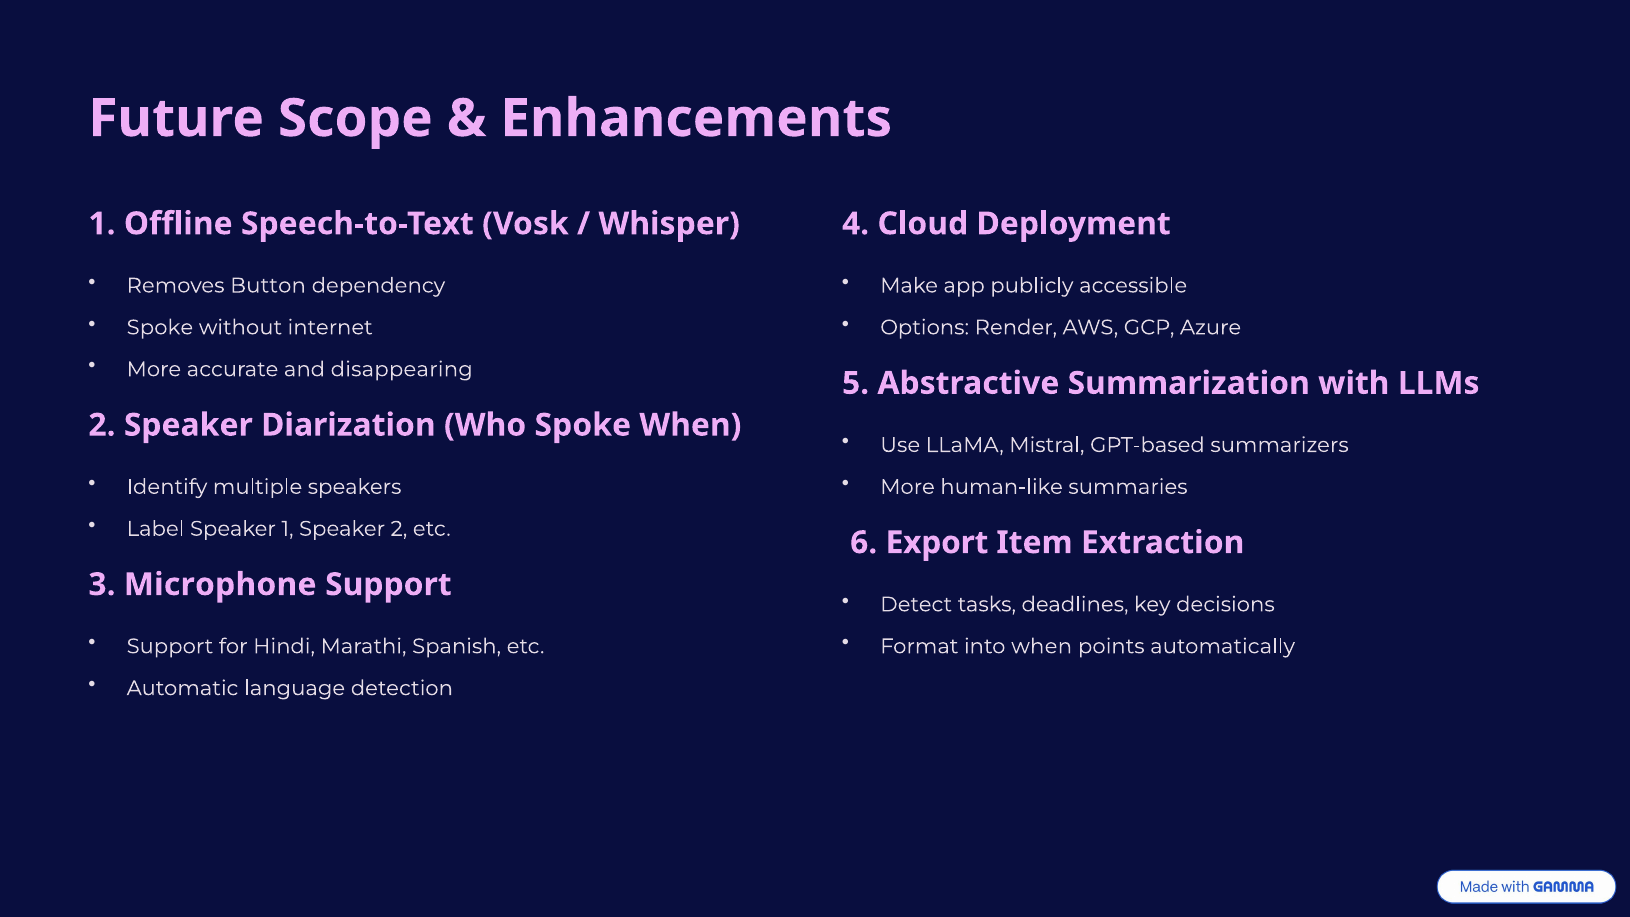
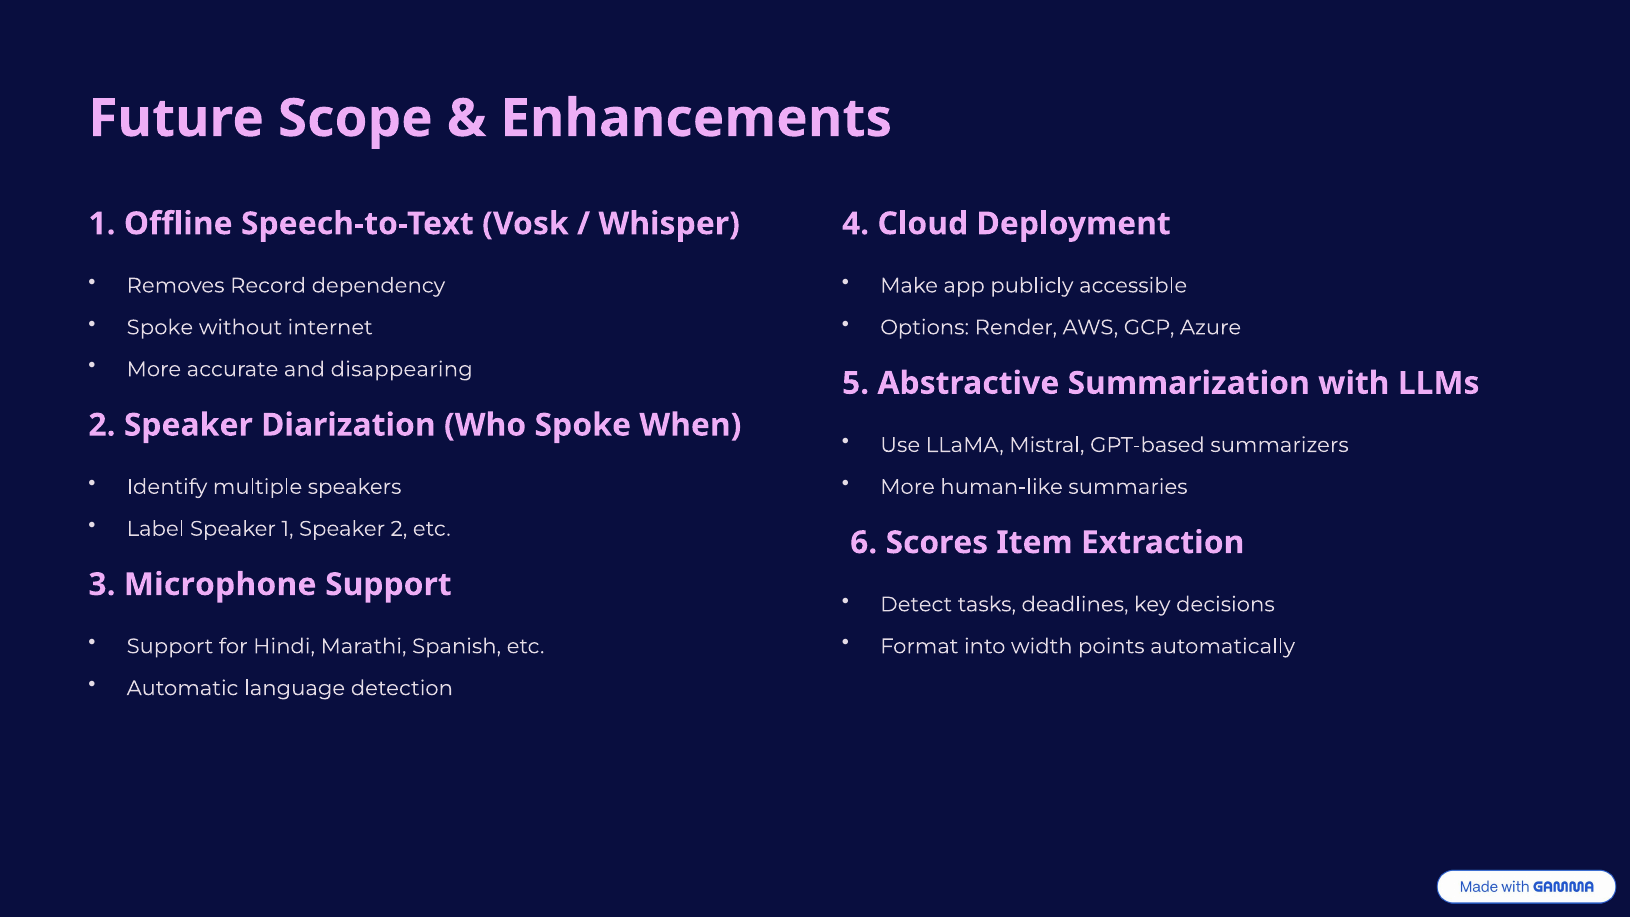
Button: Button -> Record (268, 286)
Export: Export -> Scores (937, 543)
into when: when -> width (1042, 646)
